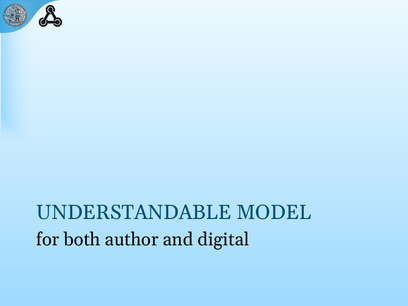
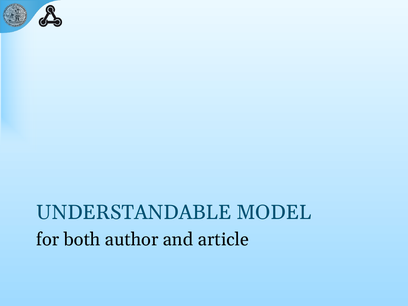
digital: digital -> article (223, 240)
